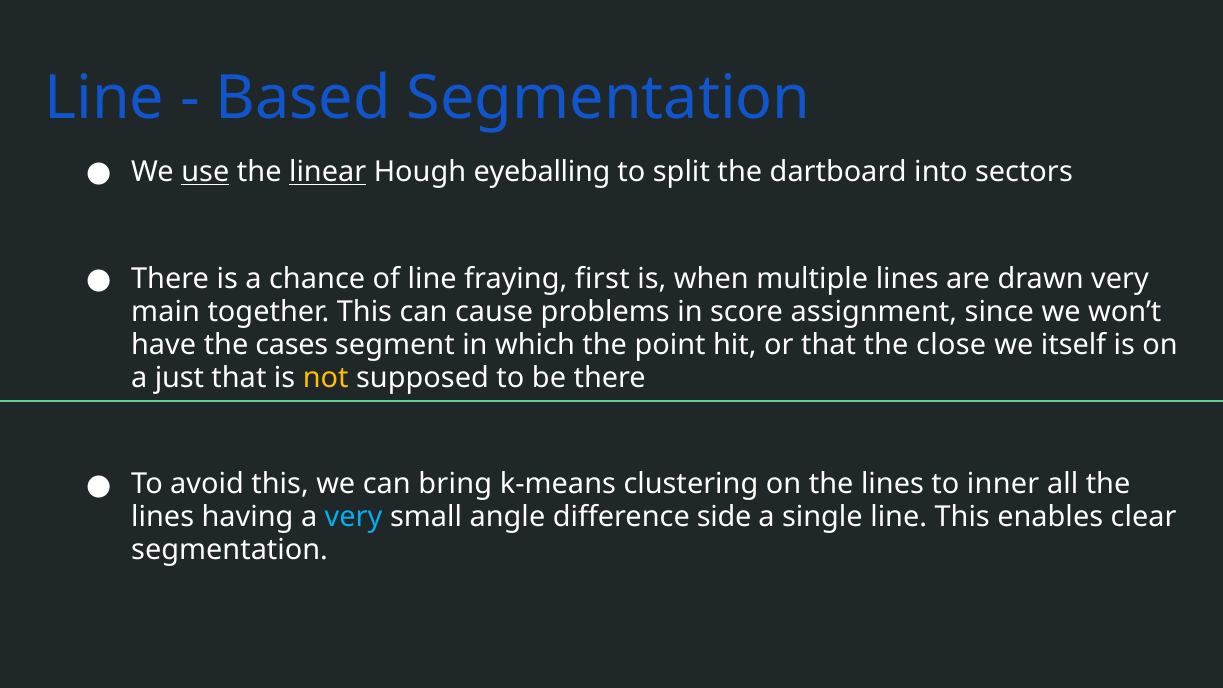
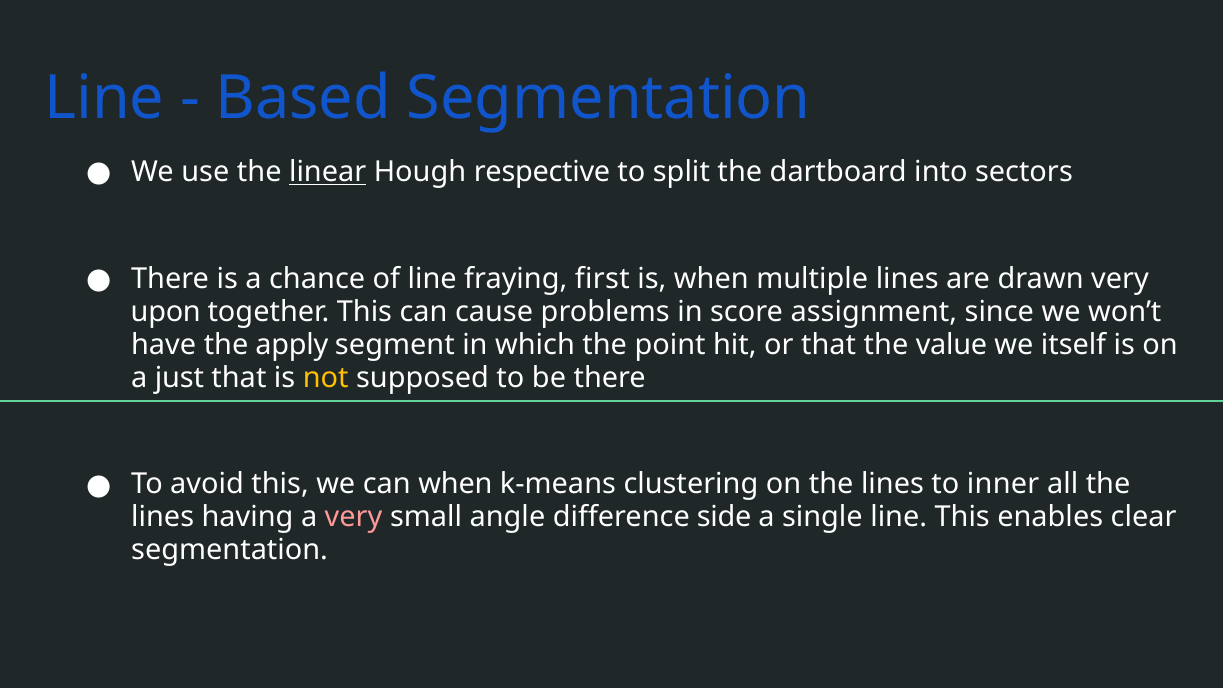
use underline: present -> none (205, 172)
eyeballing: eyeballing -> respective (542, 172)
main: main -> upon (166, 312)
cases: cases -> apply (292, 345)
close: close -> value (951, 345)
can bring: bring -> when (455, 484)
very colour: light blue -> pink (354, 517)
